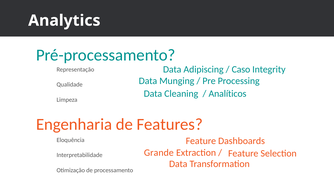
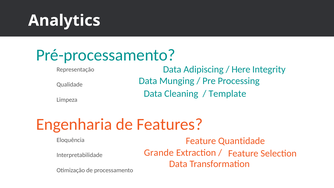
Caso: Caso -> Here (241, 69)
Analíticos: Analíticos -> Template (227, 94)
Dashboards: Dashboards -> Quantidade (242, 141)
